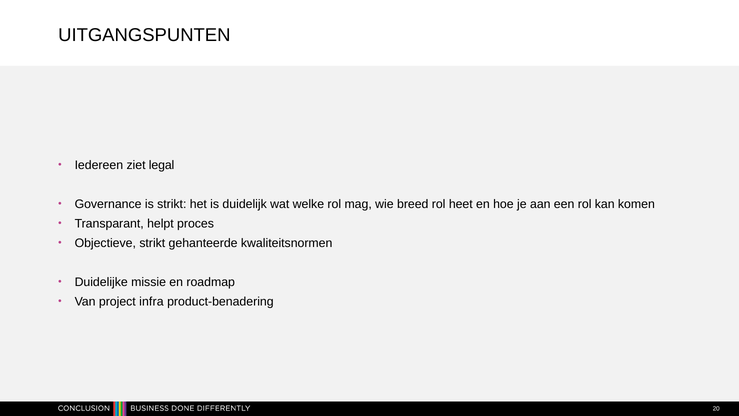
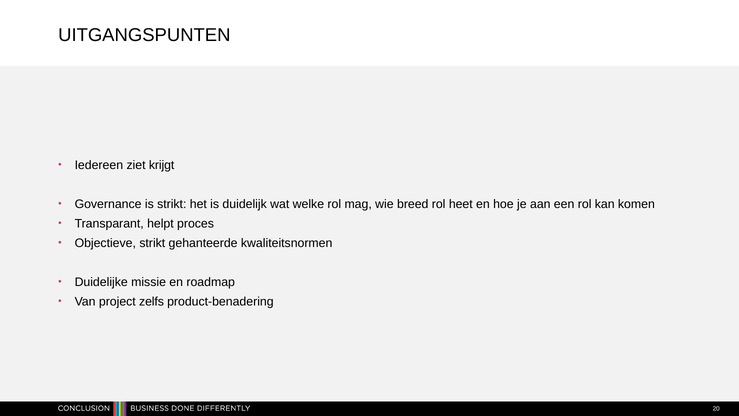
legal: legal -> krijgt (162, 165)
infra: infra -> zelfs (152, 301)
